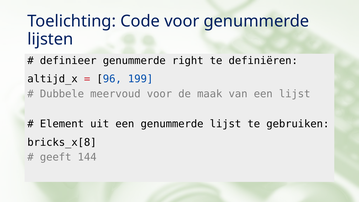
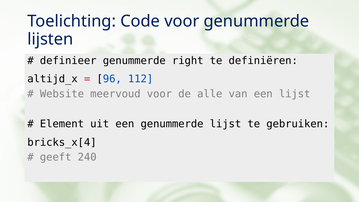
199: 199 -> 112 (141, 79)
Dubbele: Dubbele -> Website (62, 94)
maak: maak -> alle (210, 94)
bricks_x[8: bricks_x[8 -> bricks_x[4 (62, 142)
144: 144 -> 240 (87, 157)
